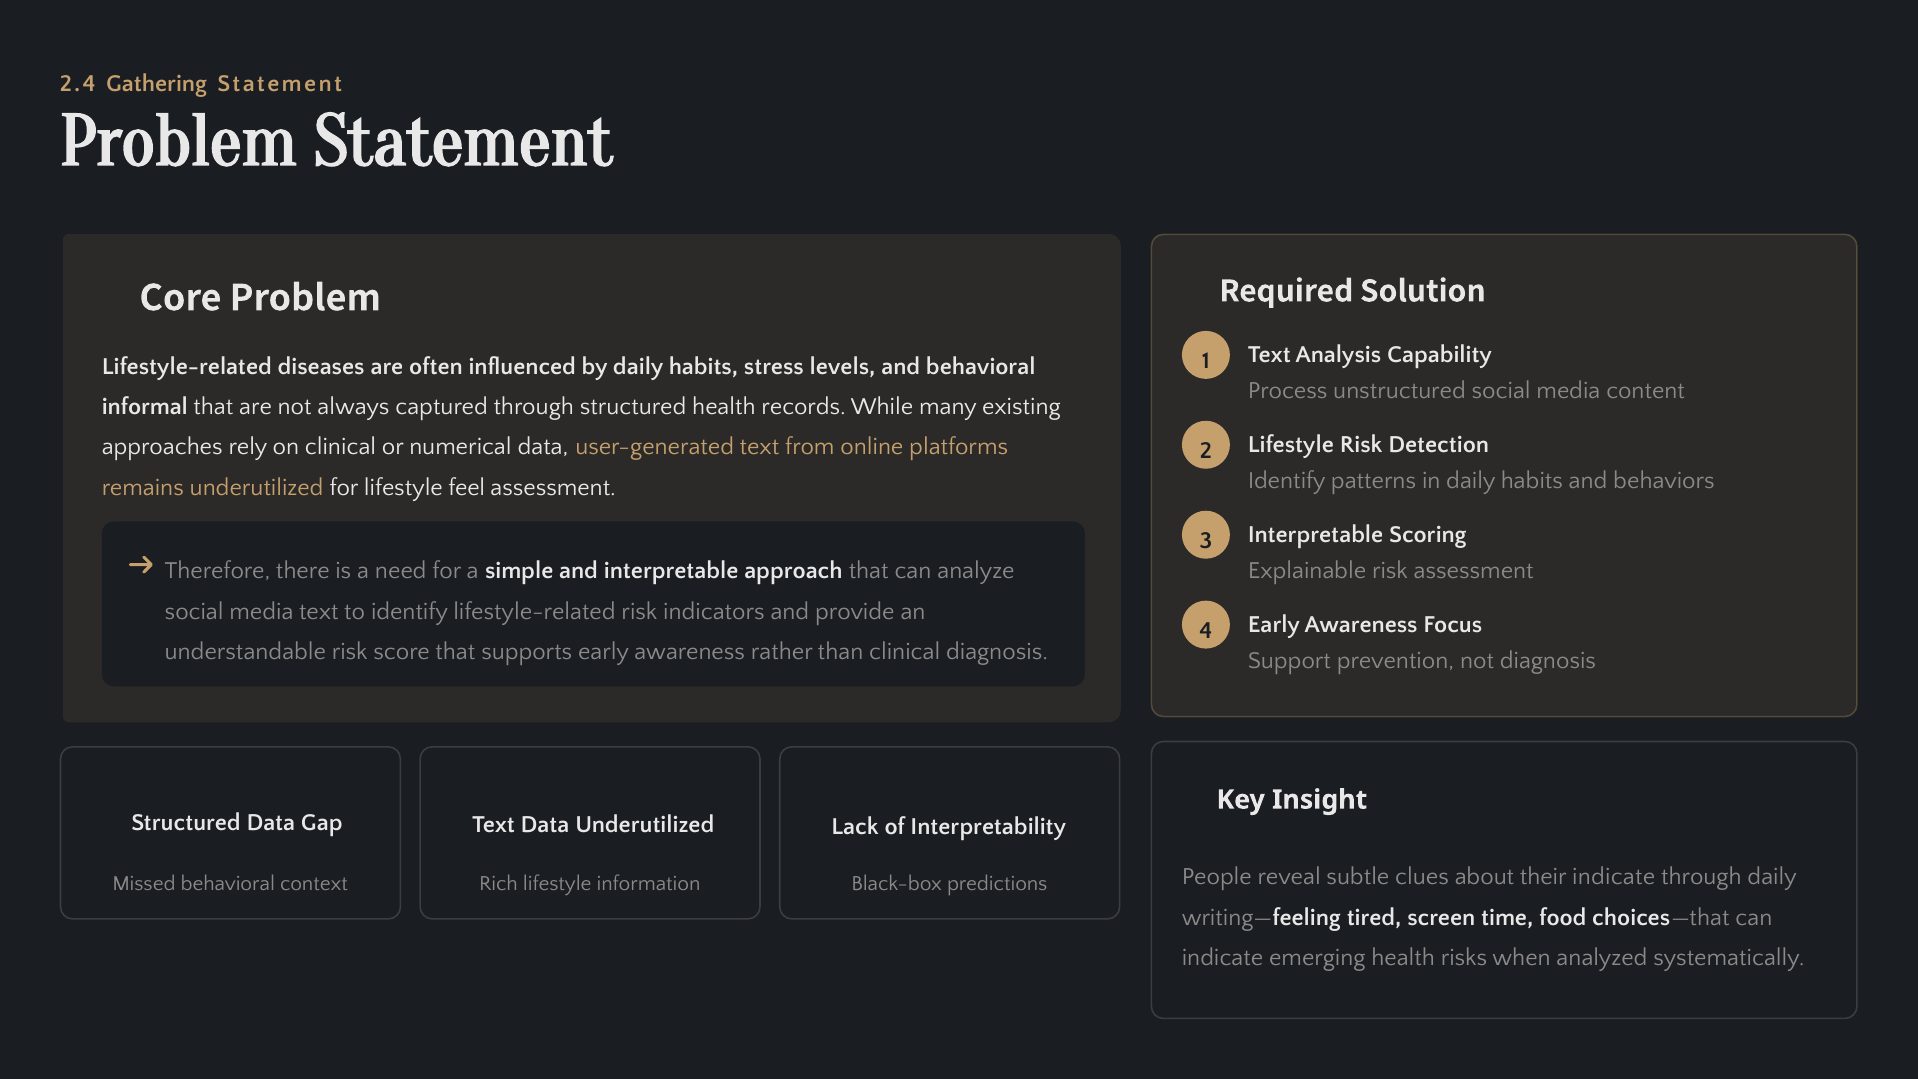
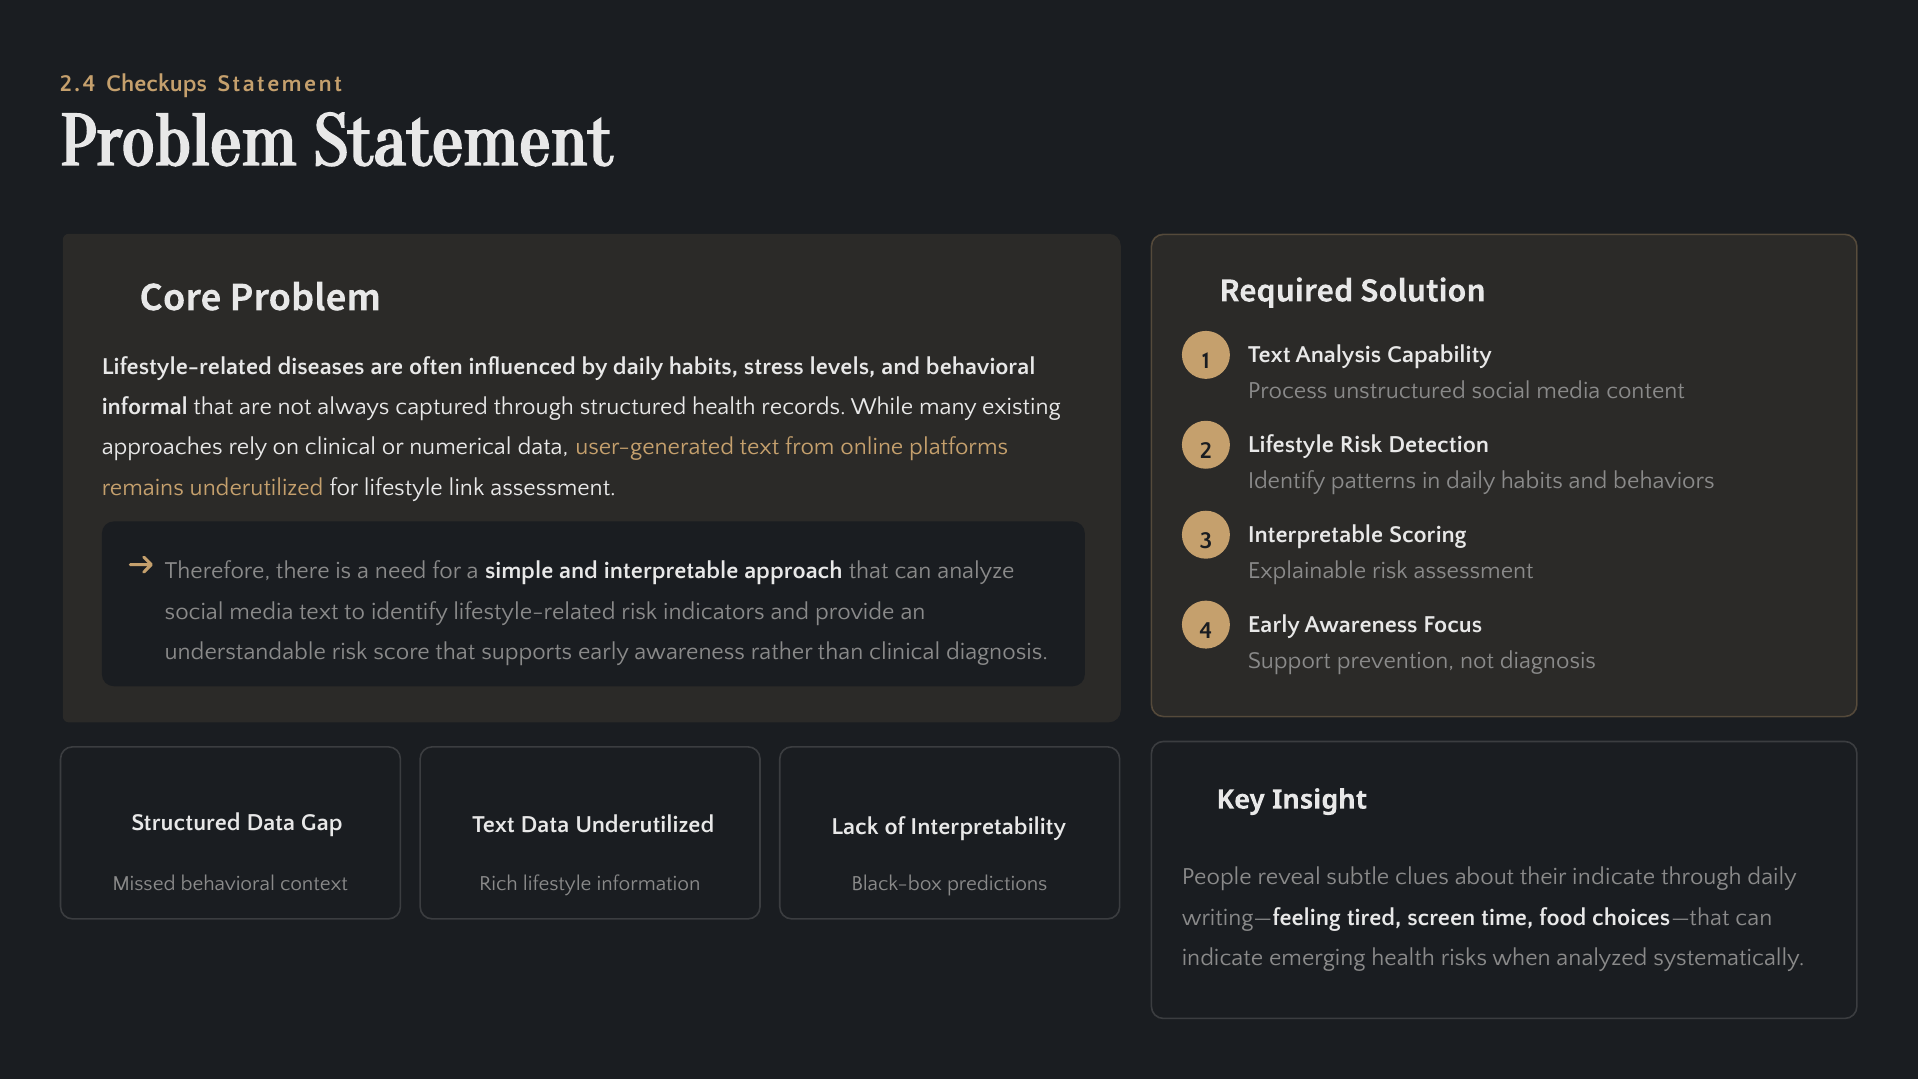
Gathering: Gathering -> Checkups (157, 84)
feel: feel -> link (467, 487)
